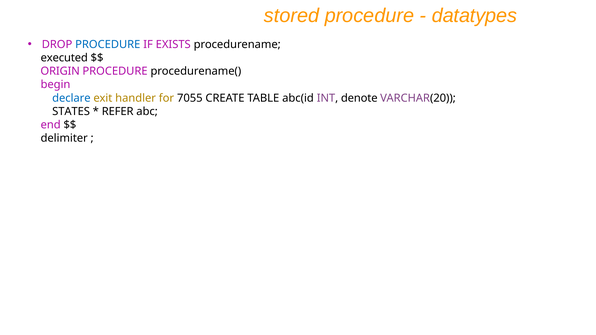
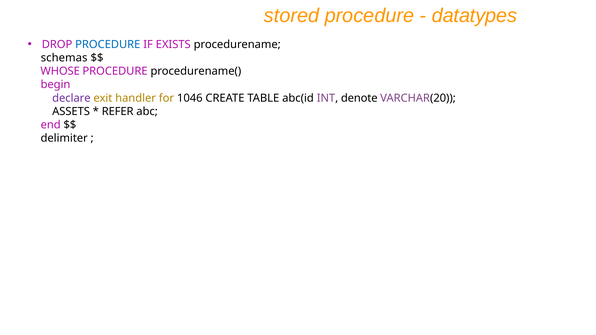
executed: executed -> schemas (64, 58)
ORIGIN: ORIGIN -> WHOSE (60, 71)
declare colour: blue -> purple (71, 98)
7055: 7055 -> 1046 (190, 98)
STATES: STATES -> ASSETS (71, 112)
